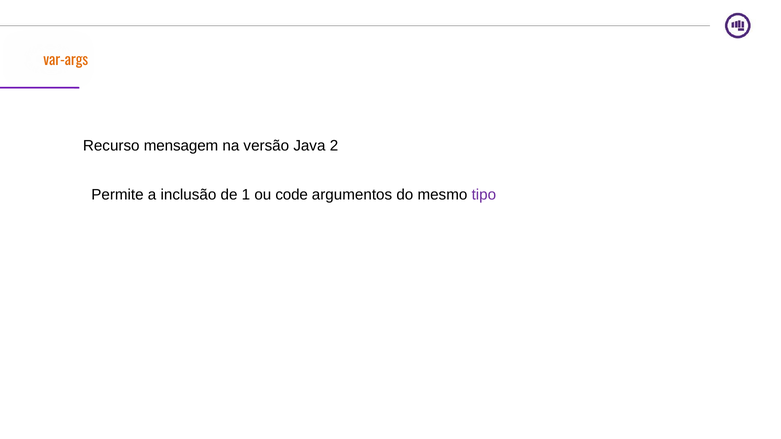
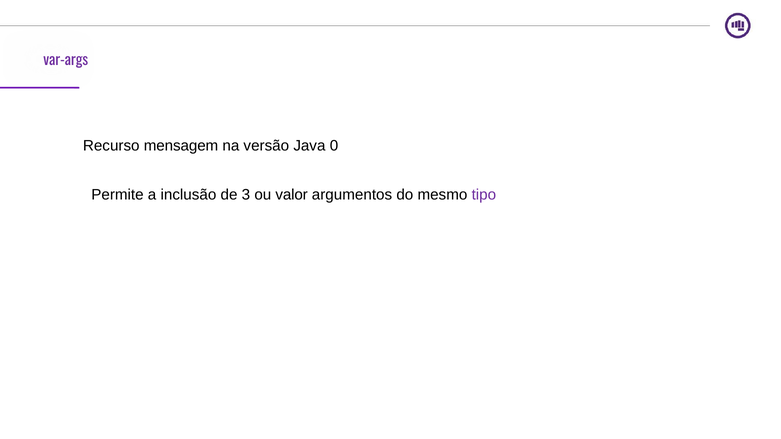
var-args colour: orange -> purple (66, 60)
2: 2 -> 0 (334, 146)
1: 1 -> 3 (246, 195)
code: code -> valor (292, 195)
